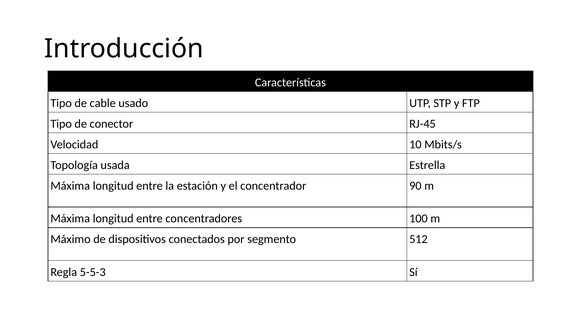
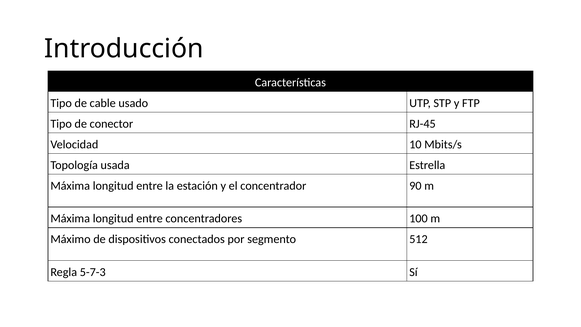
5-5-3: 5-5-3 -> 5-7-3 (93, 272)
